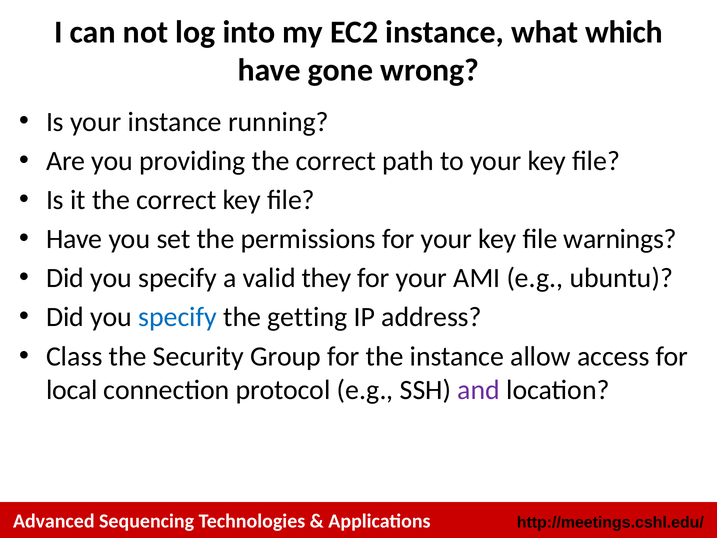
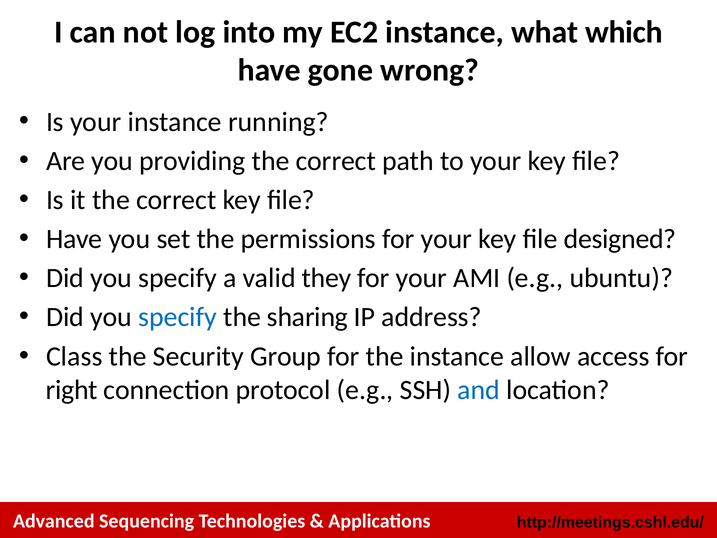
warnings: warnings -> designed (620, 239)
getting: getting -> sharing (307, 317)
local: local -> right (72, 390)
and colour: purple -> blue (479, 390)
